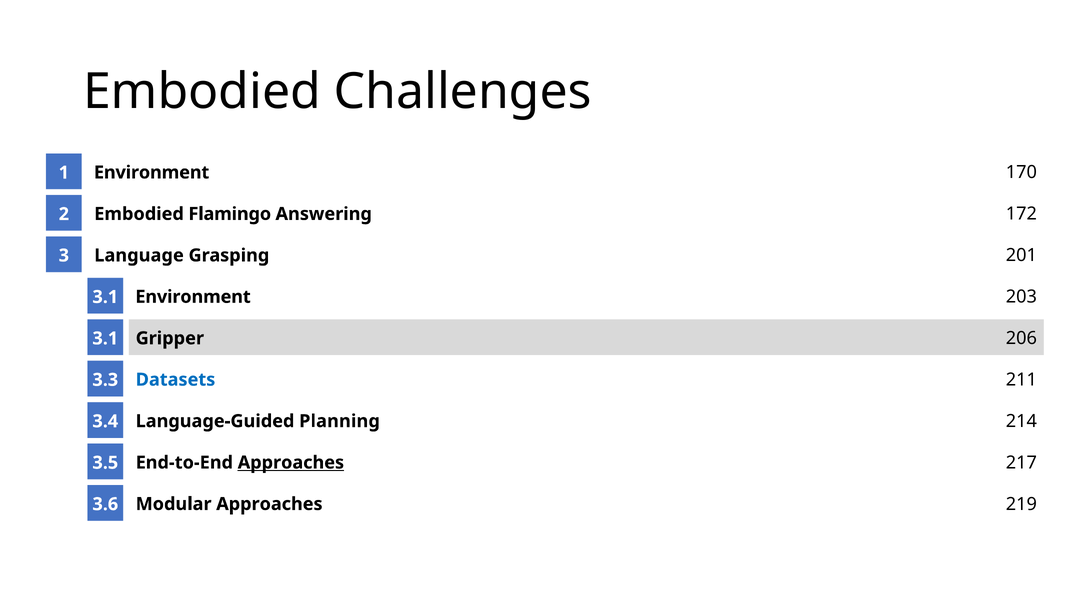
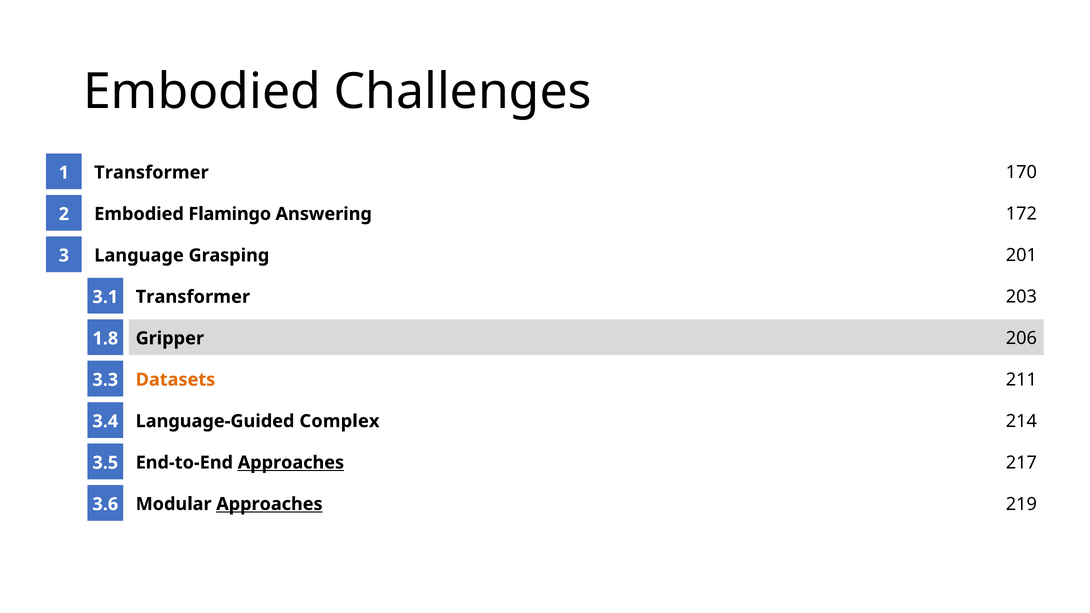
Environment: Environment -> Transformer (151, 173)
Environment: Environment -> Transformer (193, 297)
3.1: 3.1 -> 1.8 (105, 339)
Datasets colour: blue -> orange (175, 380)
Planning: Planning -> Complex (339, 421)
Approaches underline: none -> present (269, 504)
